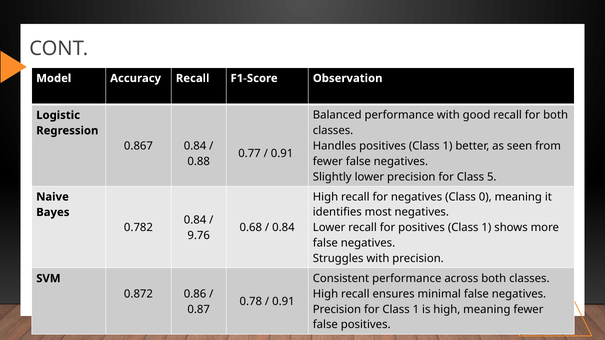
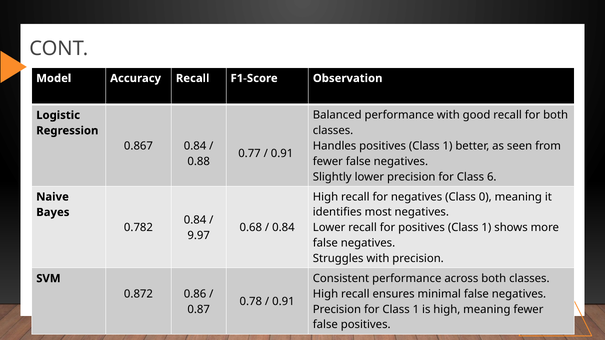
5: 5 -> 6 (492, 177)
9.76: 9.76 -> 9.97 (199, 236)
